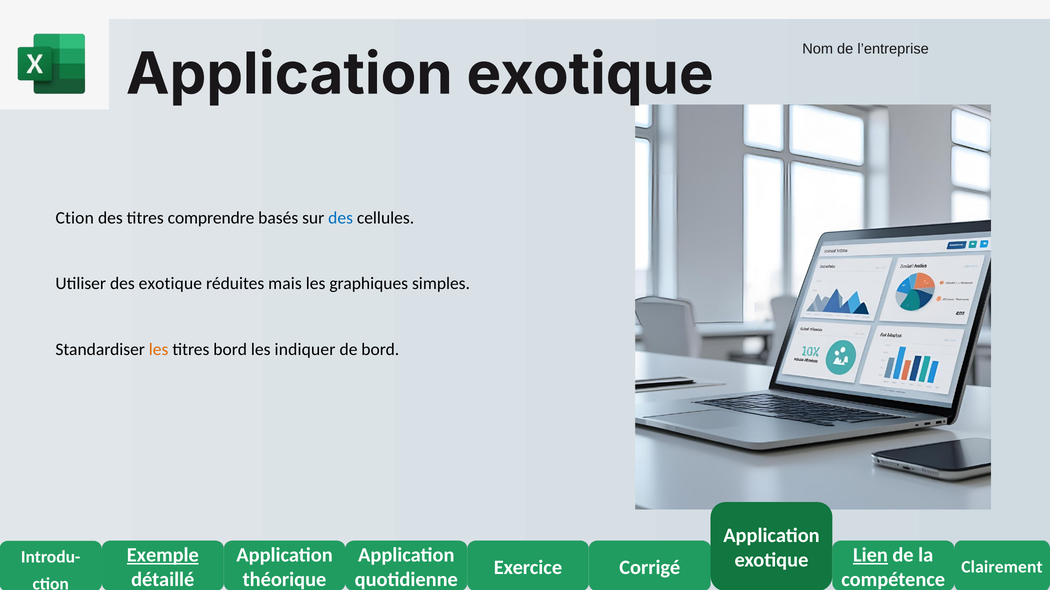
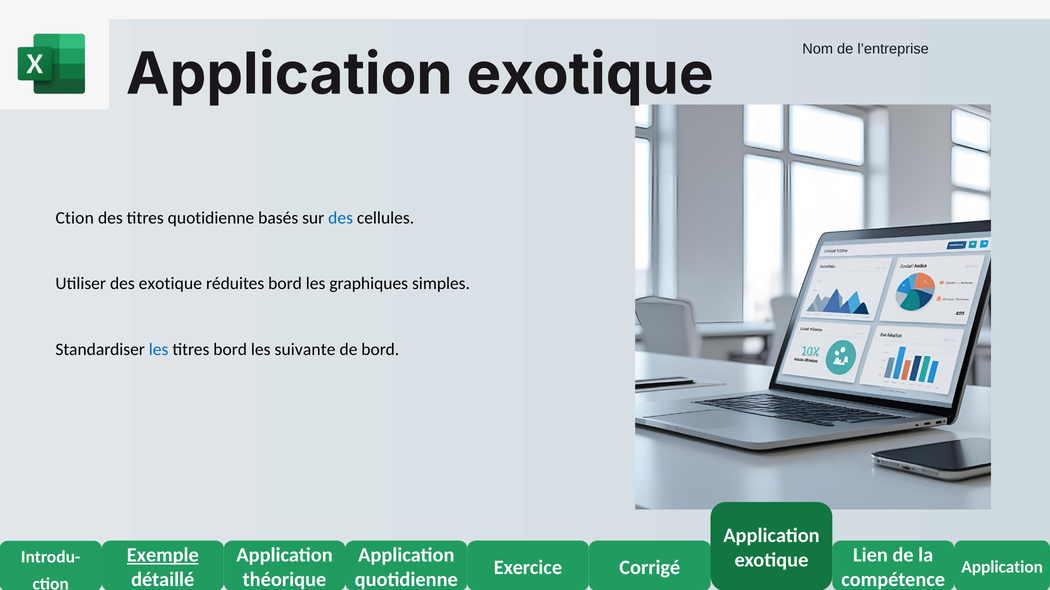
titres comprendre: comprendre -> quotidienne (211, 218)
réduites mais: mais -> bord (285, 284)
les colour: orange -> blue (159, 350)
indiquer: indiquer -> suivante (305, 350)
Lien underline: present -> none (870, 556)
Clairement: Clairement -> Application (1002, 568)
